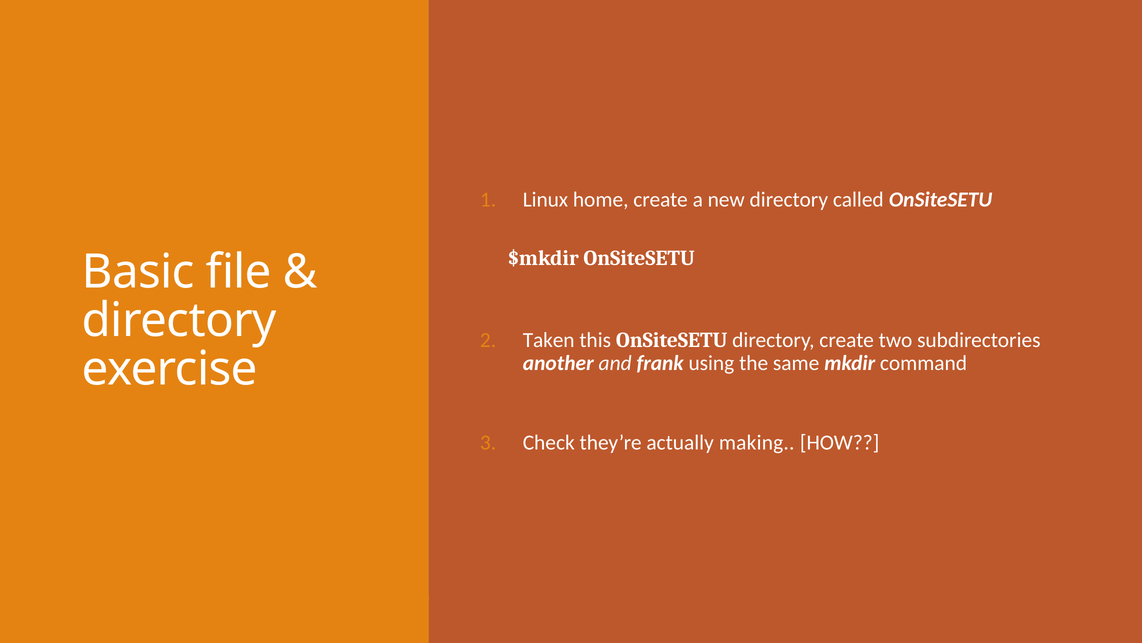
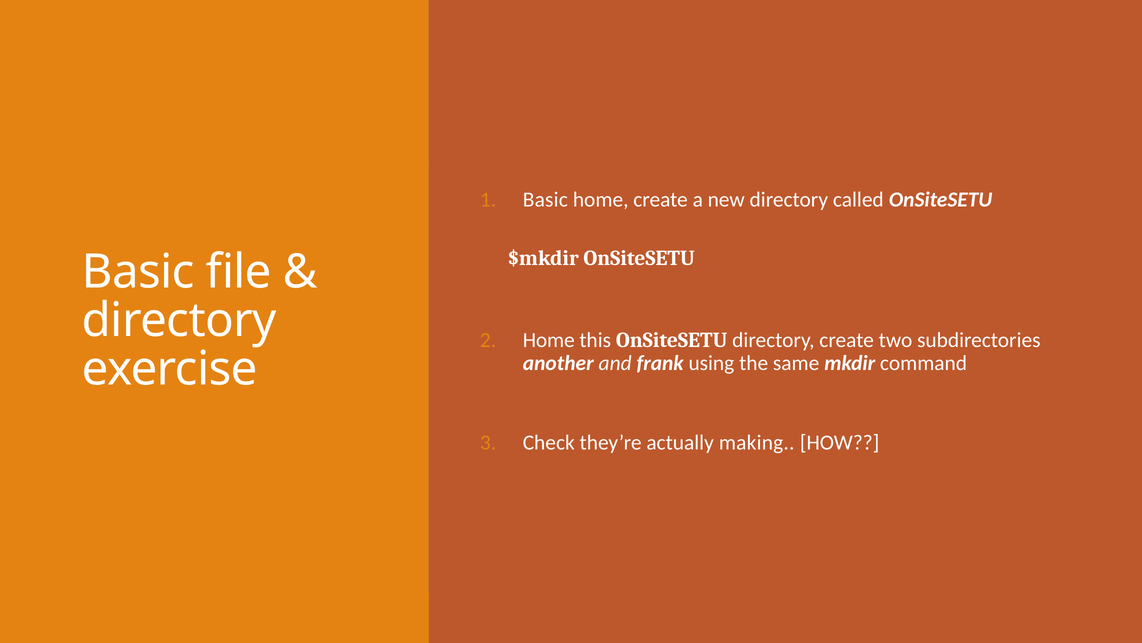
Linux: Linux -> Basic (545, 200)
Taken: Taken -> Home (549, 340)
